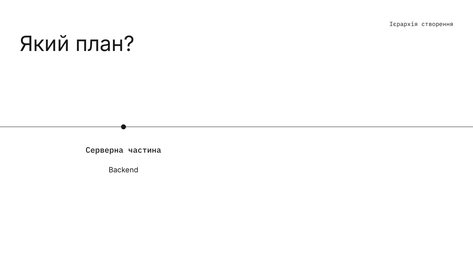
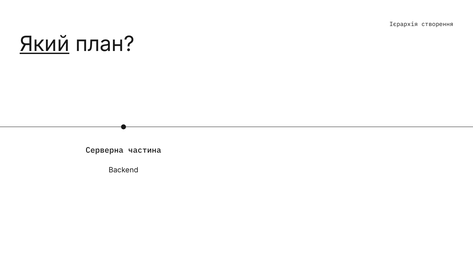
Який underline: none -> present (45, 44)
